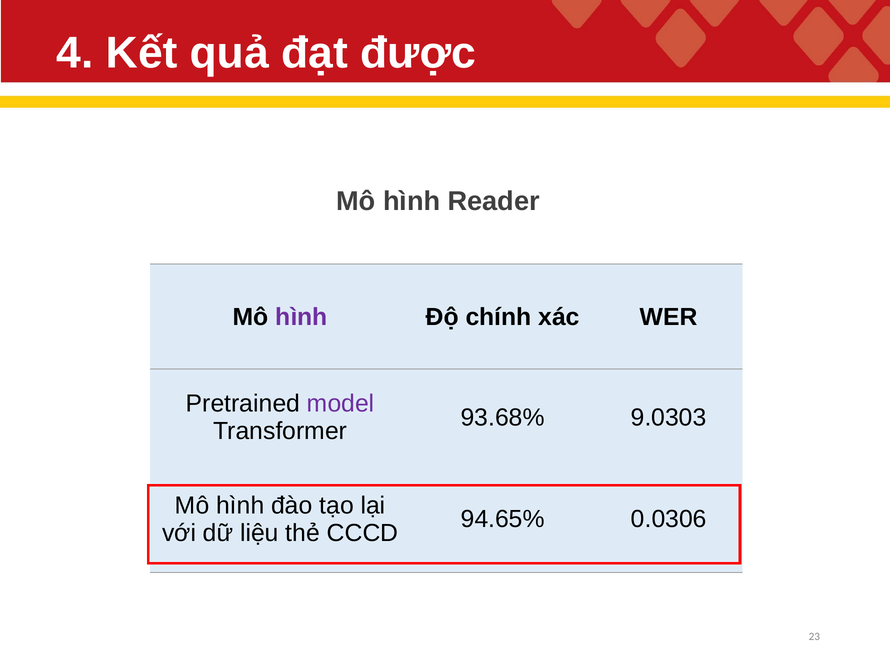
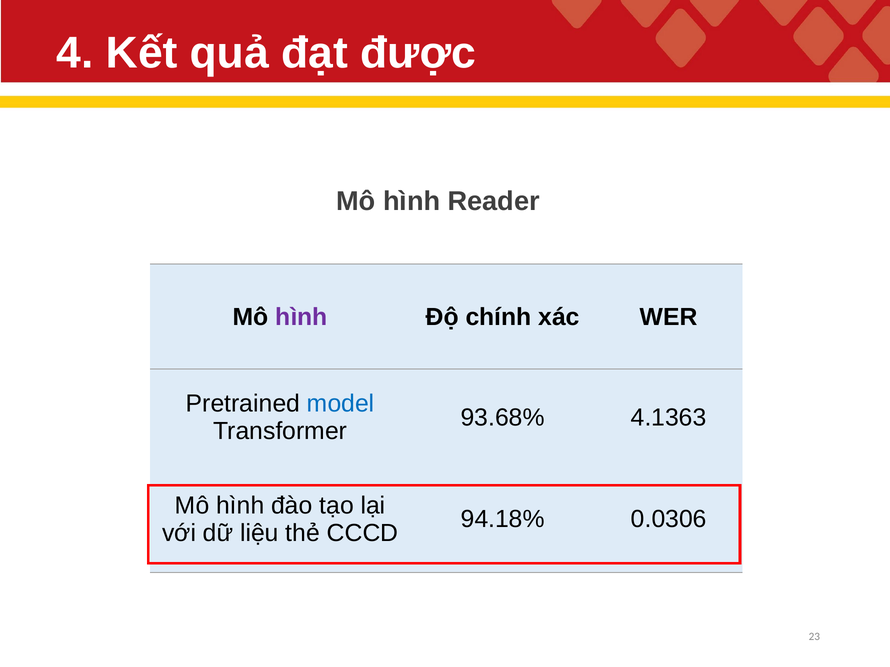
model colour: purple -> blue (341, 404)
9.0303: 9.0303 -> 4.1363 (669, 418)
94.65%: 94.65% -> 94.18% (503, 520)
